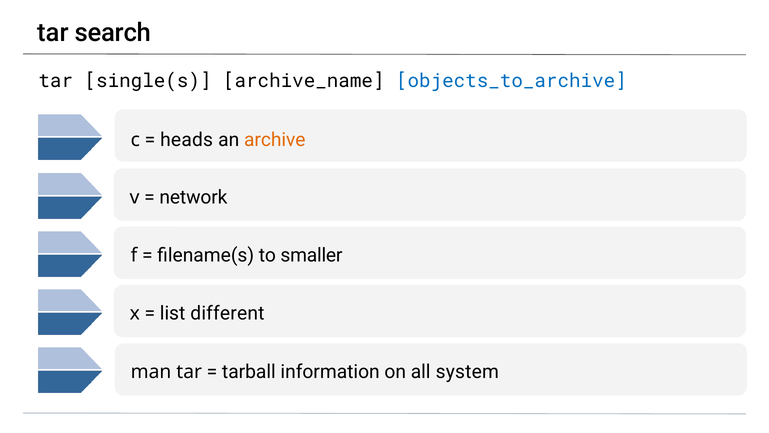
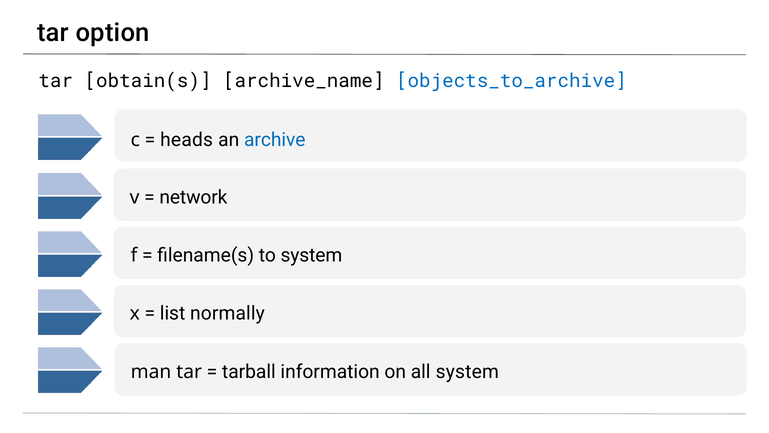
search: search -> option (113, 33)
single(s: single(s -> obtain(s (148, 81)
archive colour: orange -> blue (275, 140)
to smaller: smaller -> system (311, 255)
different: different -> normally (227, 313)
